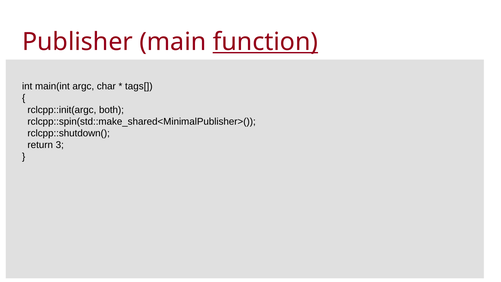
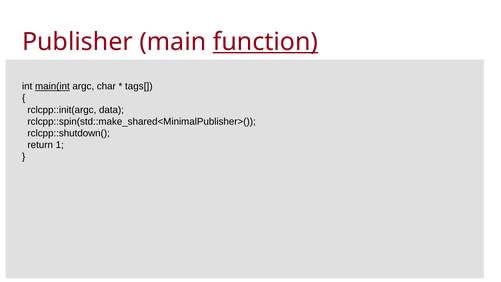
main(int underline: none -> present (52, 86)
both: both -> data (111, 110)
3: 3 -> 1 (60, 145)
